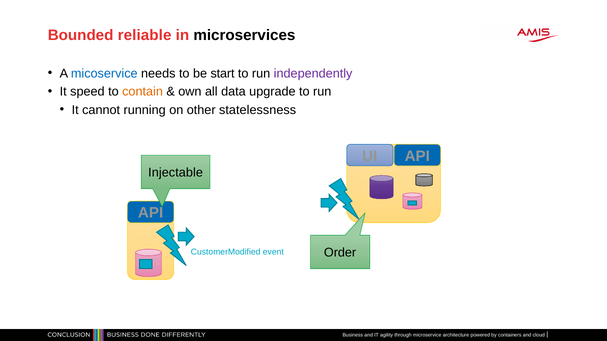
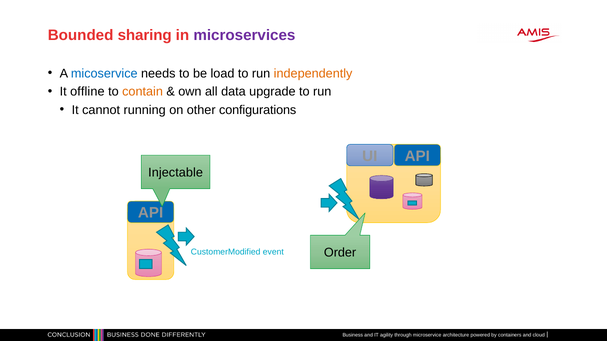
reliable: reliable -> sharing (145, 35)
microservices colour: black -> purple (244, 35)
start: start -> load (222, 74)
independently colour: purple -> orange (313, 74)
speed: speed -> offline (87, 92)
statelessness: statelessness -> configurations (258, 110)
